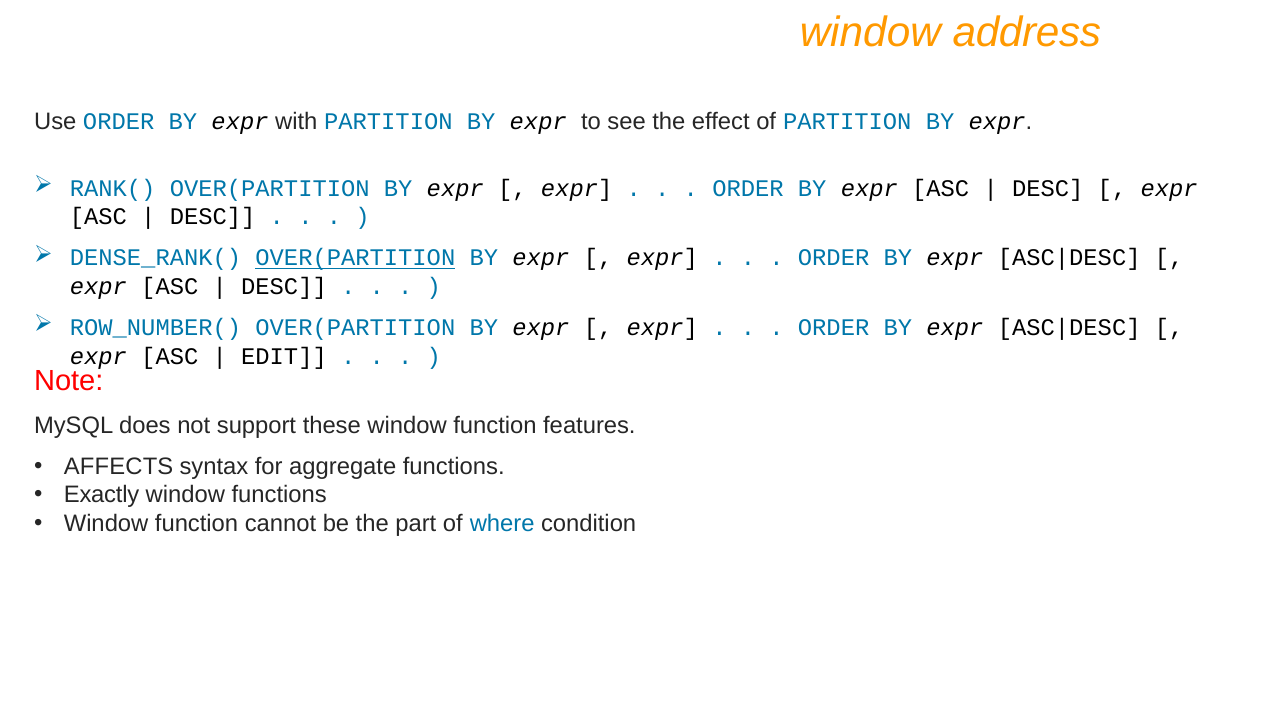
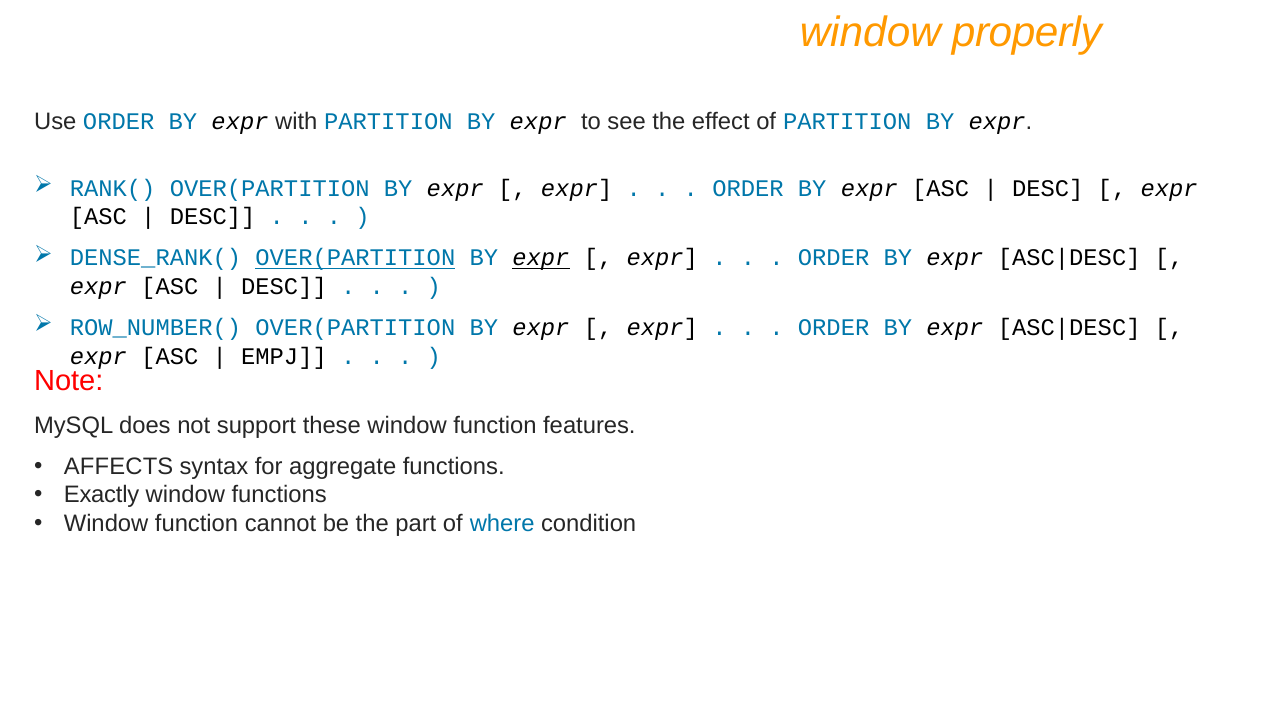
address: address -> properly (1027, 33)
expr underline: none -> present (541, 258)
EDIT: EDIT -> EMPJ (284, 356)
